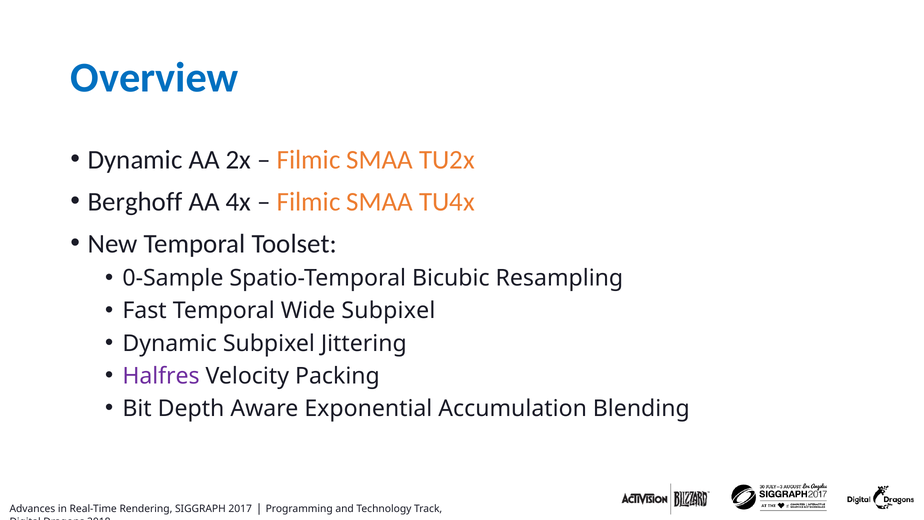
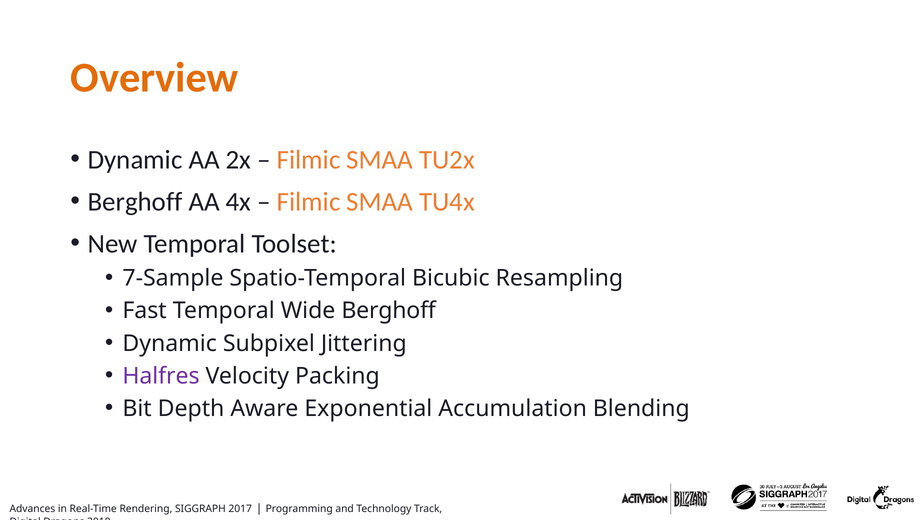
Overview colour: blue -> orange (154, 78)
0-Sample: 0-Sample -> 7-Sample (173, 278)
Wide Subpixel: Subpixel -> Berghoff (389, 311)
